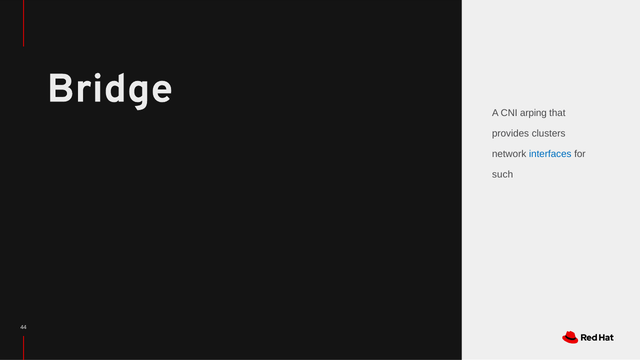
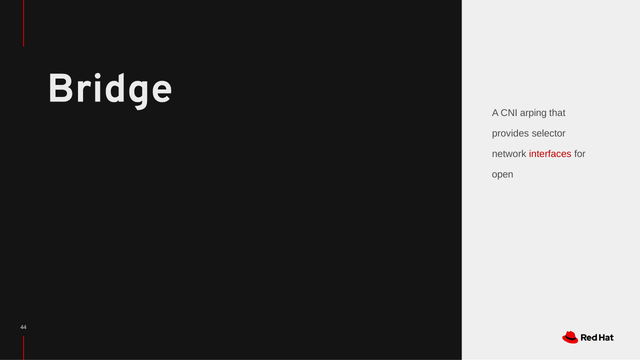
clusters: clusters -> selector (549, 134)
interfaces colour: blue -> red (550, 154)
such: such -> open (503, 174)
